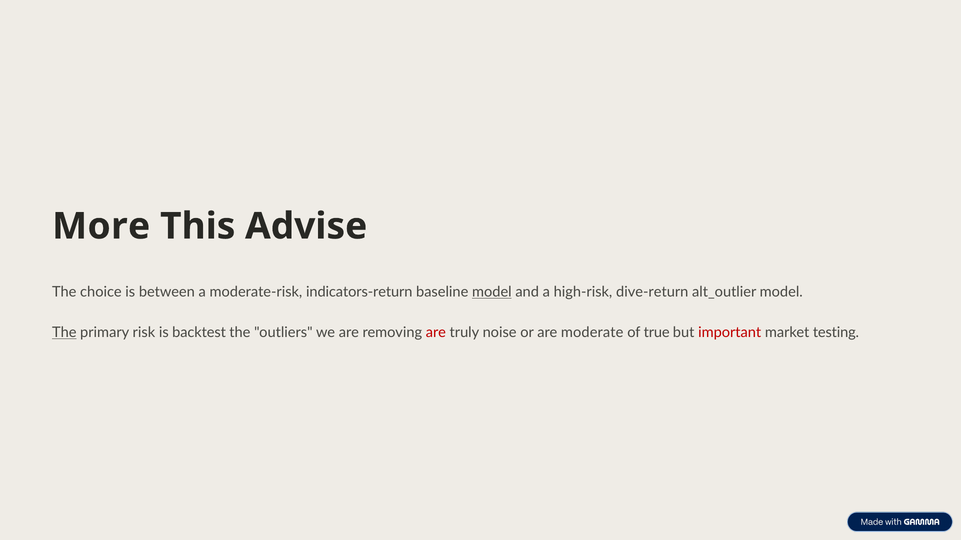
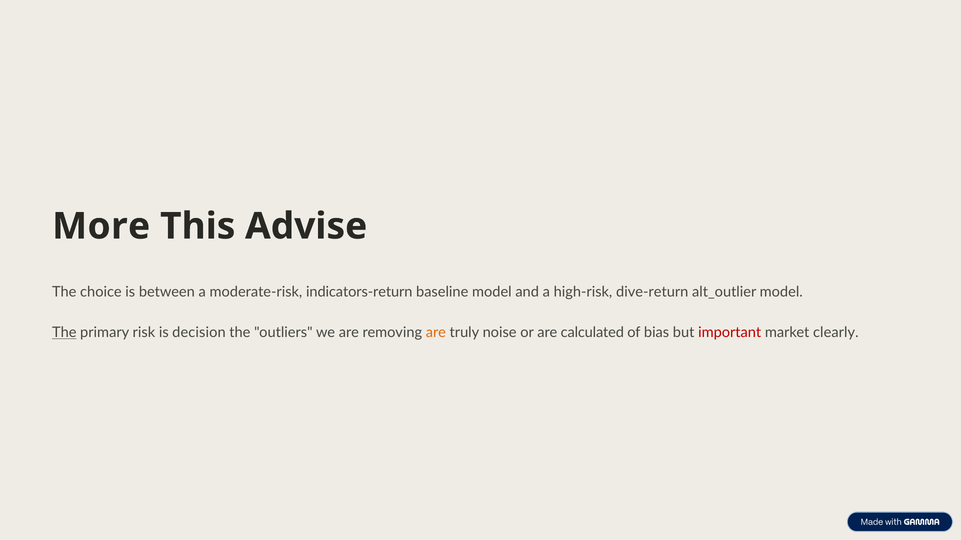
model underline: present -> none (492, 292)
backtest: backtest -> decision (199, 333)
are colour: red -> orange (436, 333)
moderate: moderate -> calculated (592, 333)
true: true -> bias (657, 333)
testing: testing -> clearly (836, 333)
